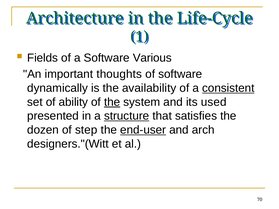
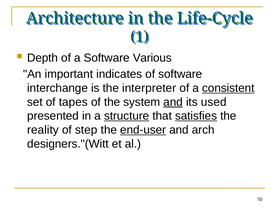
Fields: Fields -> Depth (43, 58)
thoughts: thoughts -> indicates (119, 74)
dynamically: dynamically -> interchange (58, 88)
availability: availability -> interpreter (149, 88)
ability: ability -> tapes (73, 102)
the underline: present -> none (112, 102)
and underline: none -> present (173, 102)
satisfies underline: none -> present (196, 116)
dozen: dozen -> reality (43, 130)
